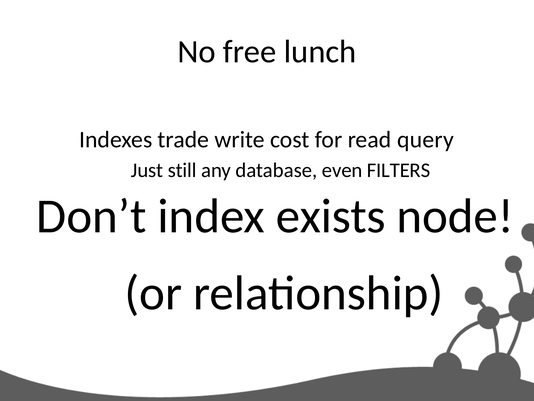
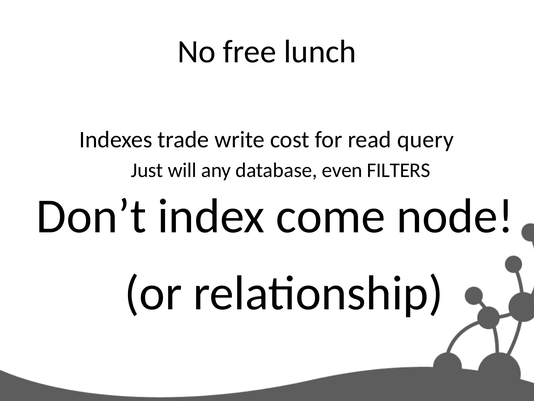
still: still -> will (182, 170)
exists: exists -> come (331, 216)
